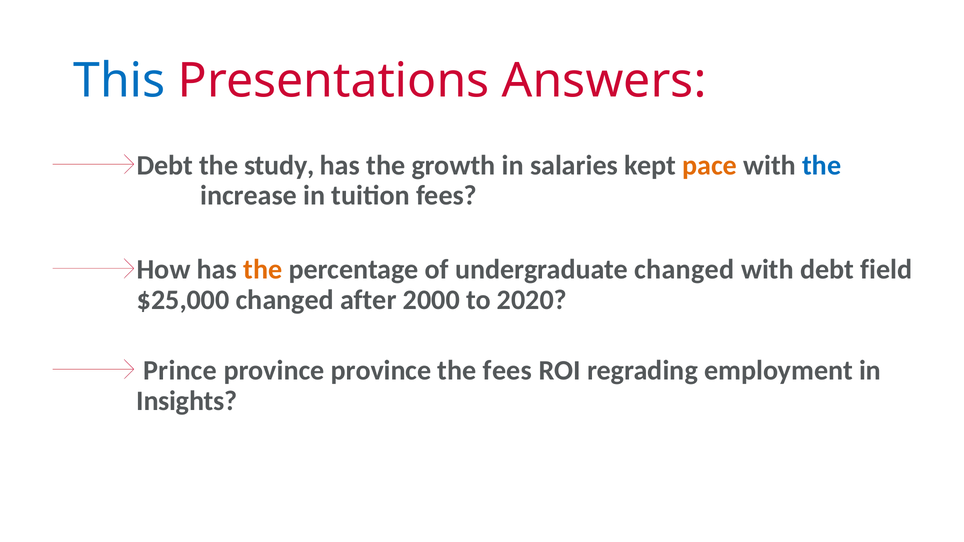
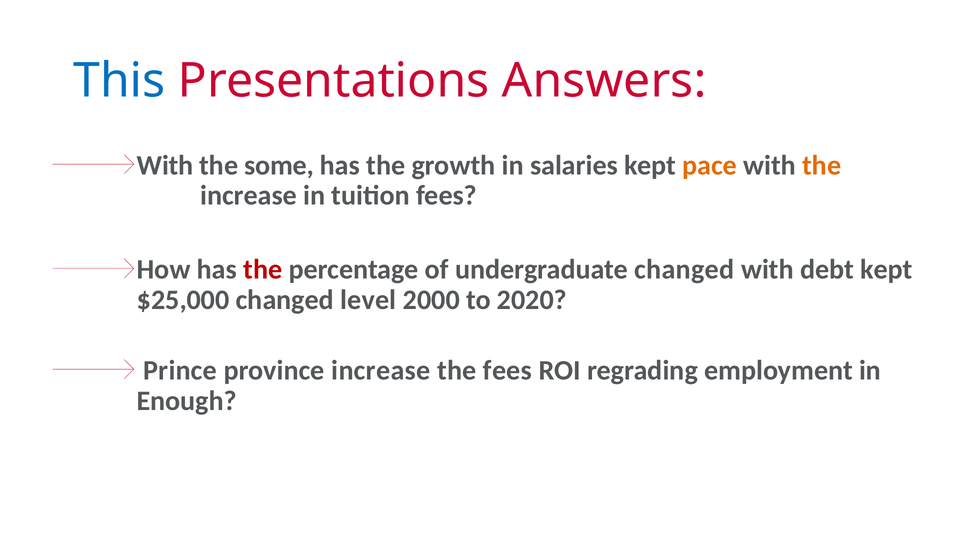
Debt: Debt -> With (165, 165)
study: study -> some (279, 165)
the colour: blue -> orange (822, 165)
the colour: orange -> red (263, 270)
debt field: field -> kept (886, 270)
after: after -> level (368, 300)
province province: province -> increase (381, 371)
Insights: Insights -> Enough (187, 401)
